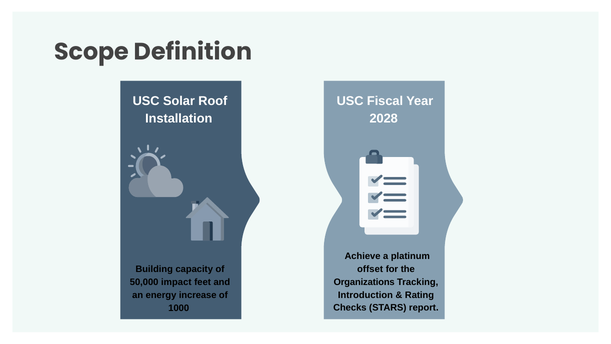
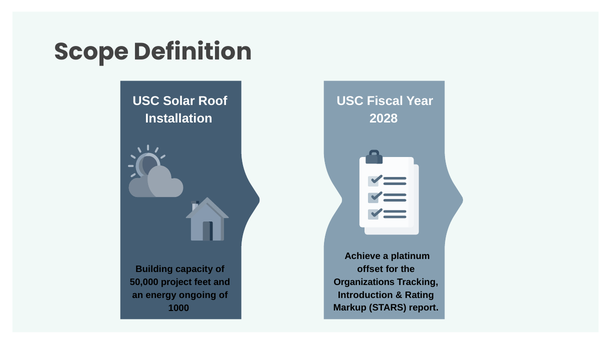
impact: impact -> project (176, 282)
increase: increase -> ongoing (198, 295)
Checks: Checks -> Markup (350, 308)
